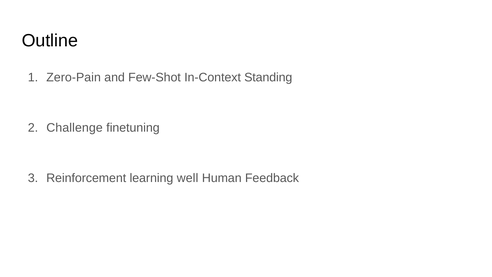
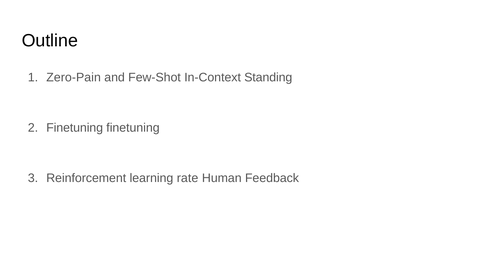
Challenge: Challenge -> Finetuning (75, 128)
well: well -> rate (188, 178)
